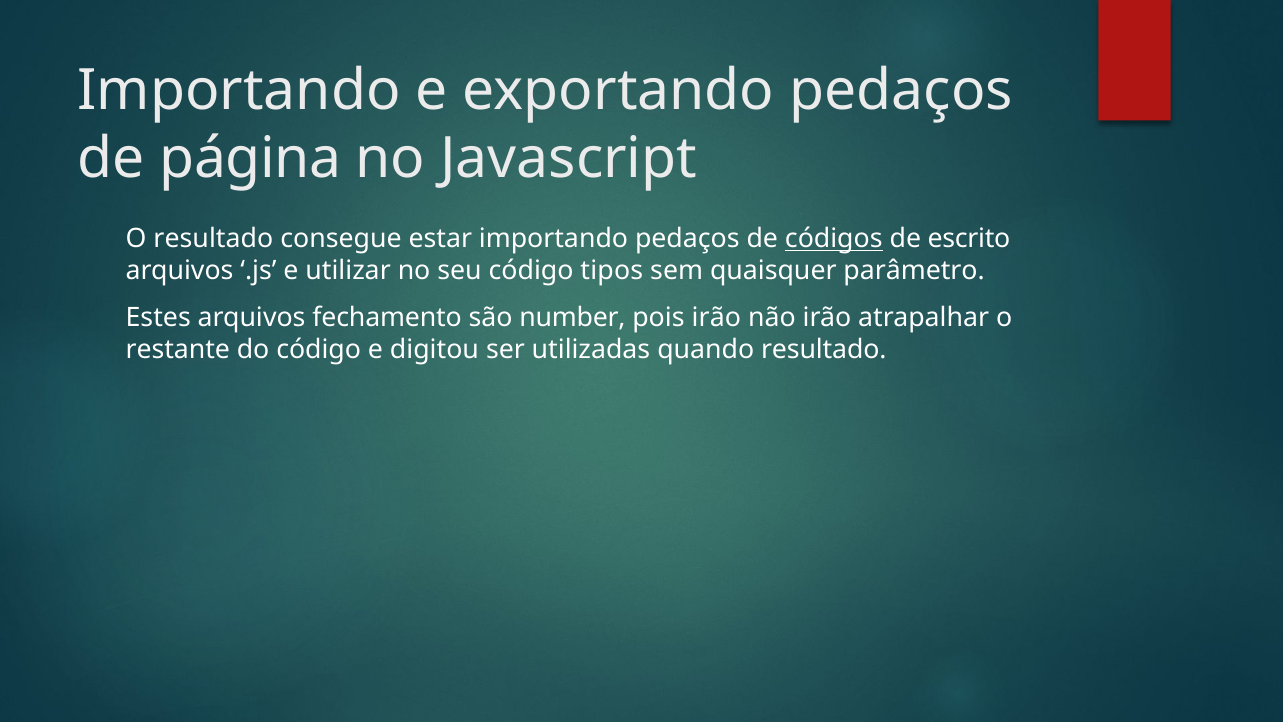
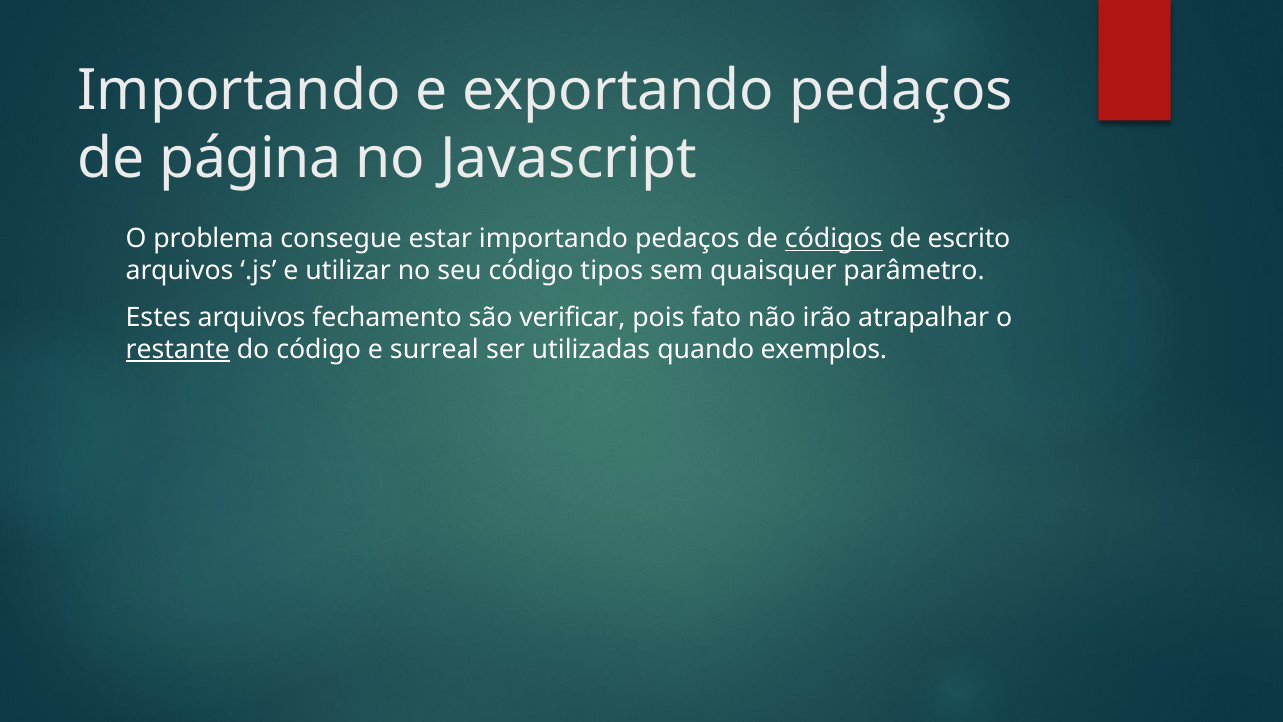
O resultado: resultado -> problema (214, 239)
number: number -> verificar (572, 317)
pois irão: irão -> fato (716, 317)
restante underline: none -> present (178, 349)
digitou: digitou -> surreal (434, 349)
quando resultado: resultado -> exemplos (824, 349)
